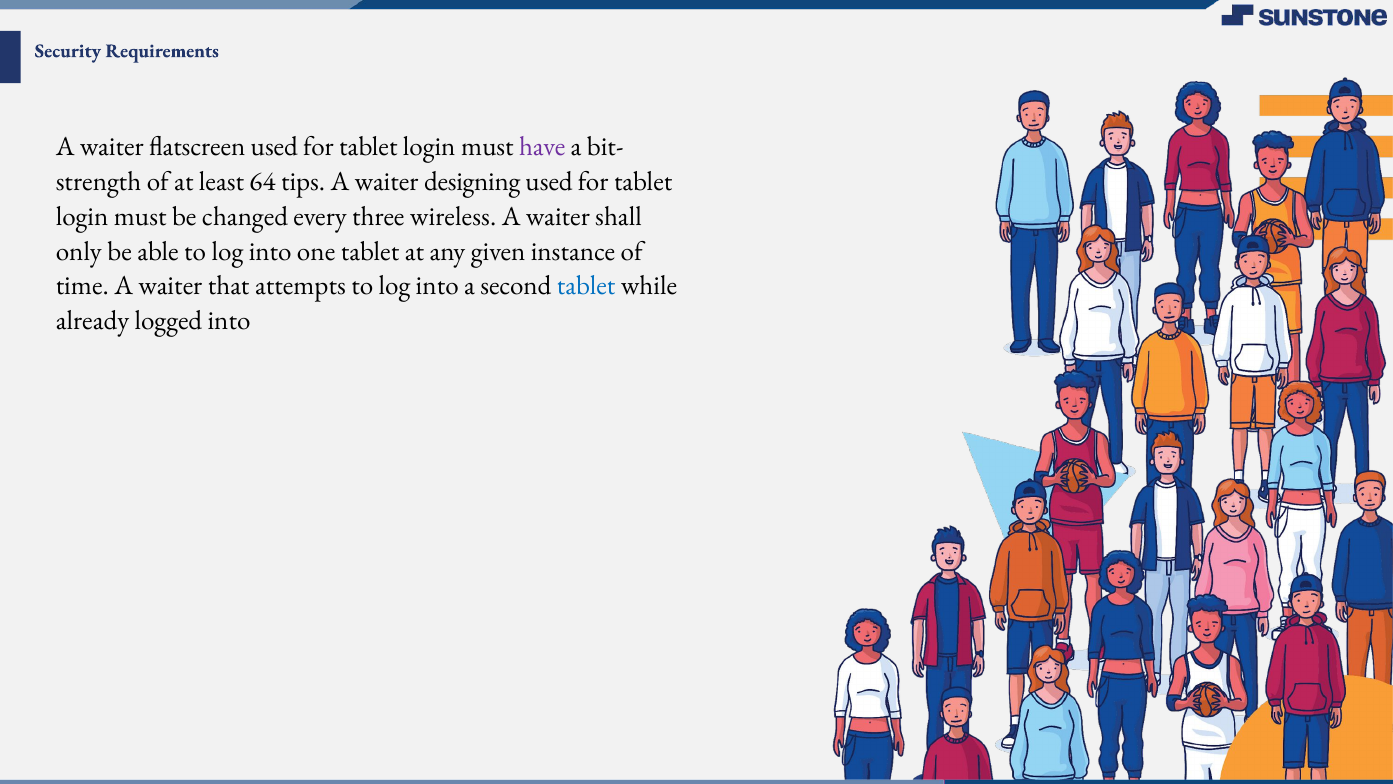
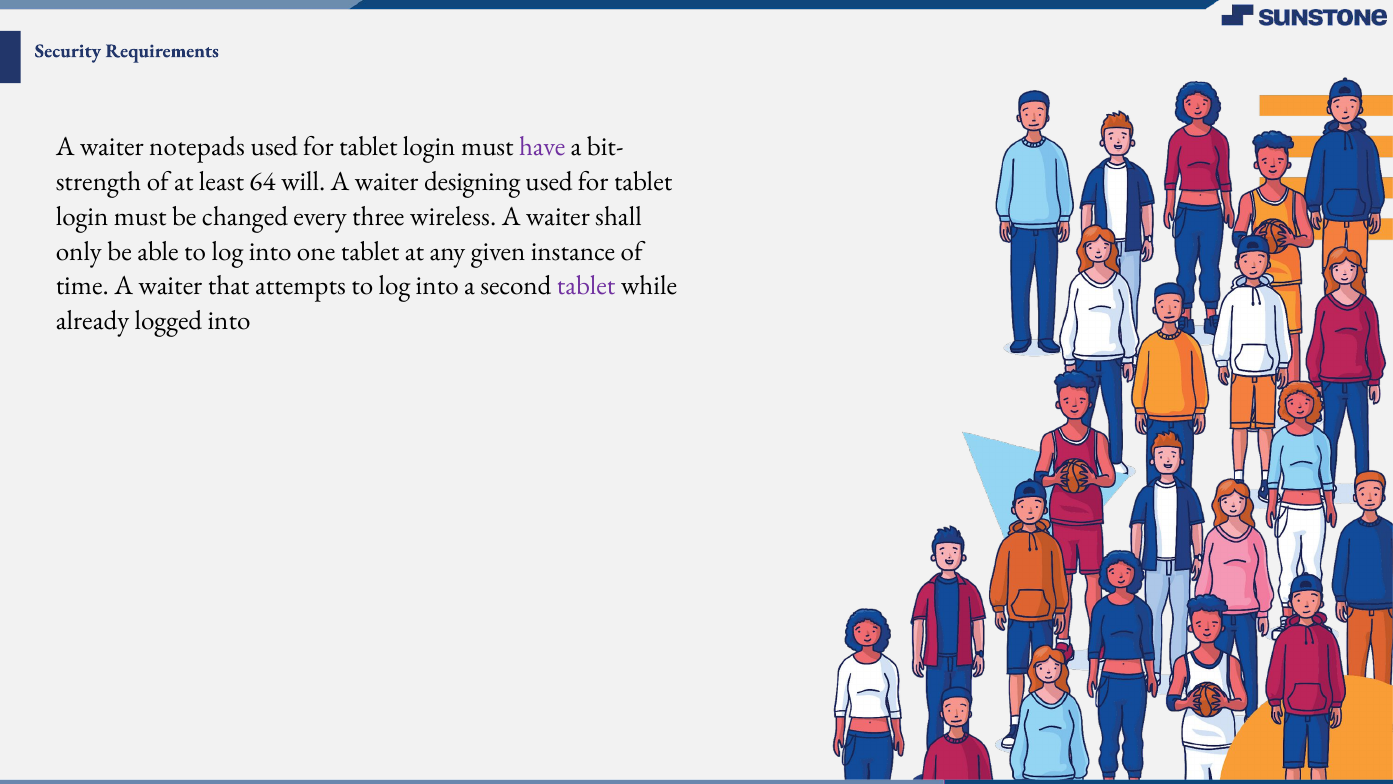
ﬂatscreen: ﬂatscreen -> notepads (197, 147)
tips: tips -> will (303, 181)
tablet colour: blue -> purple (586, 286)
